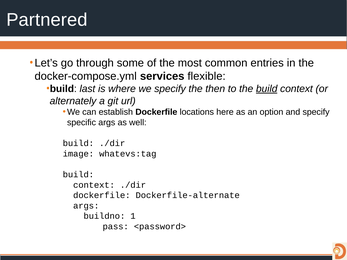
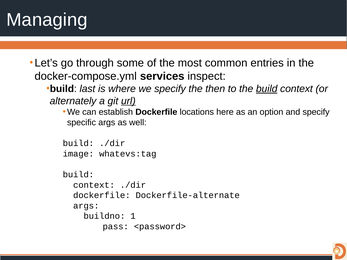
Partnered: Partnered -> Managing (47, 20)
flexible: flexible -> inspect (207, 76)
url underline: none -> present (128, 101)
